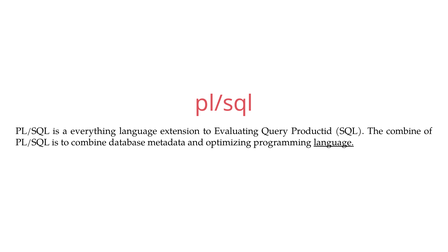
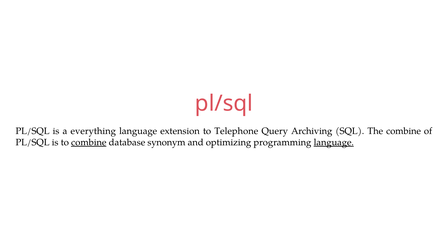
Evaluating: Evaluating -> Telephone (236, 131)
Productid: Productid -> Archiving (312, 131)
combine underline: none -> present (89, 142)
metadata: metadata -> synonym (166, 142)
